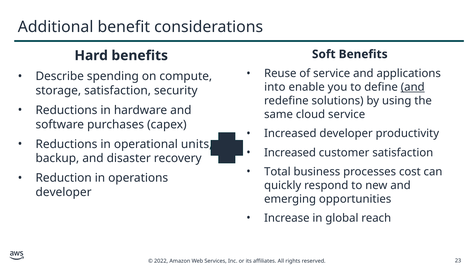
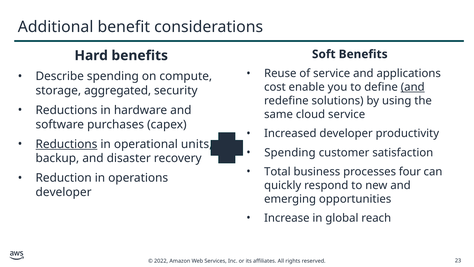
into: into -> cost (275, 87)
storage satisfaction: satisfaction -> aggregated (118, 90)
Reductions underline: none -> present (66, 144)
Increased: Increased -> Spending (290, 152)
cost: cost -> four (410, 171)
